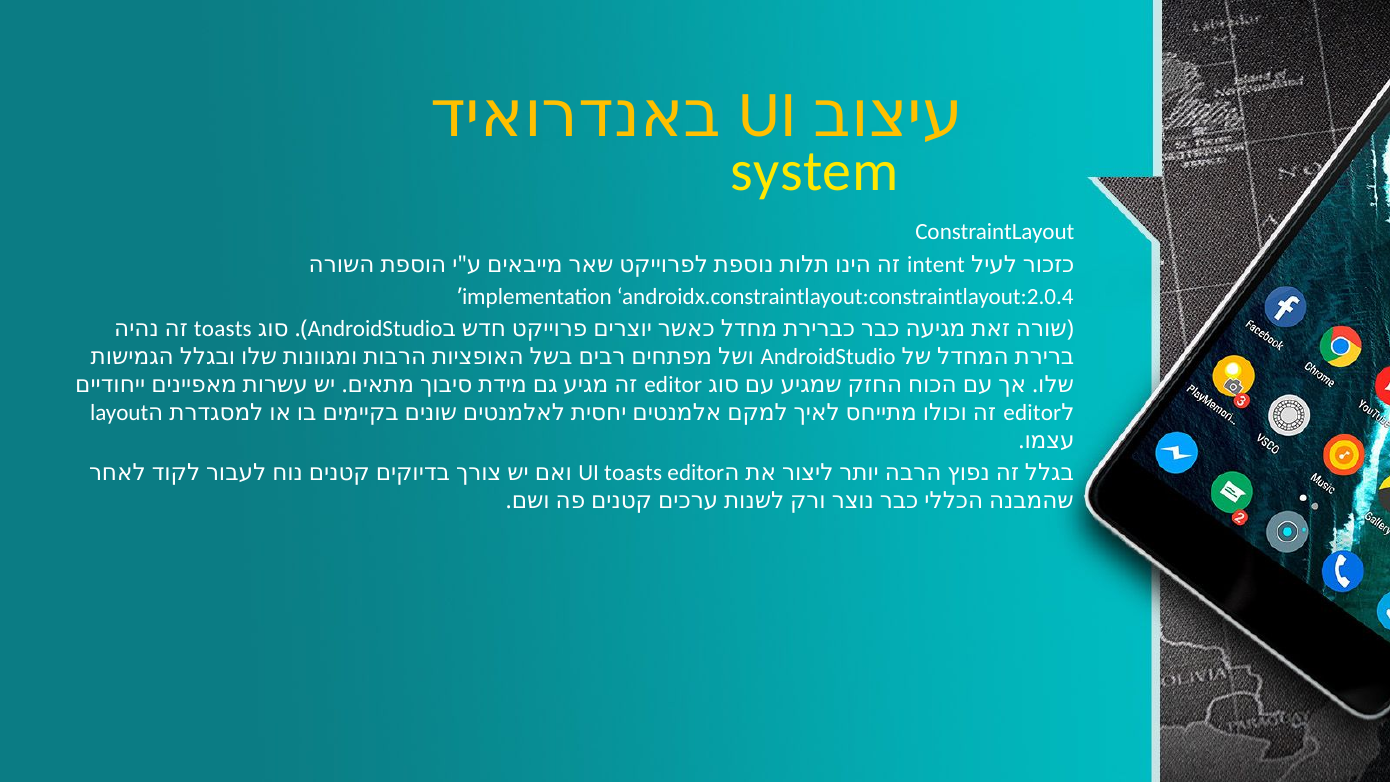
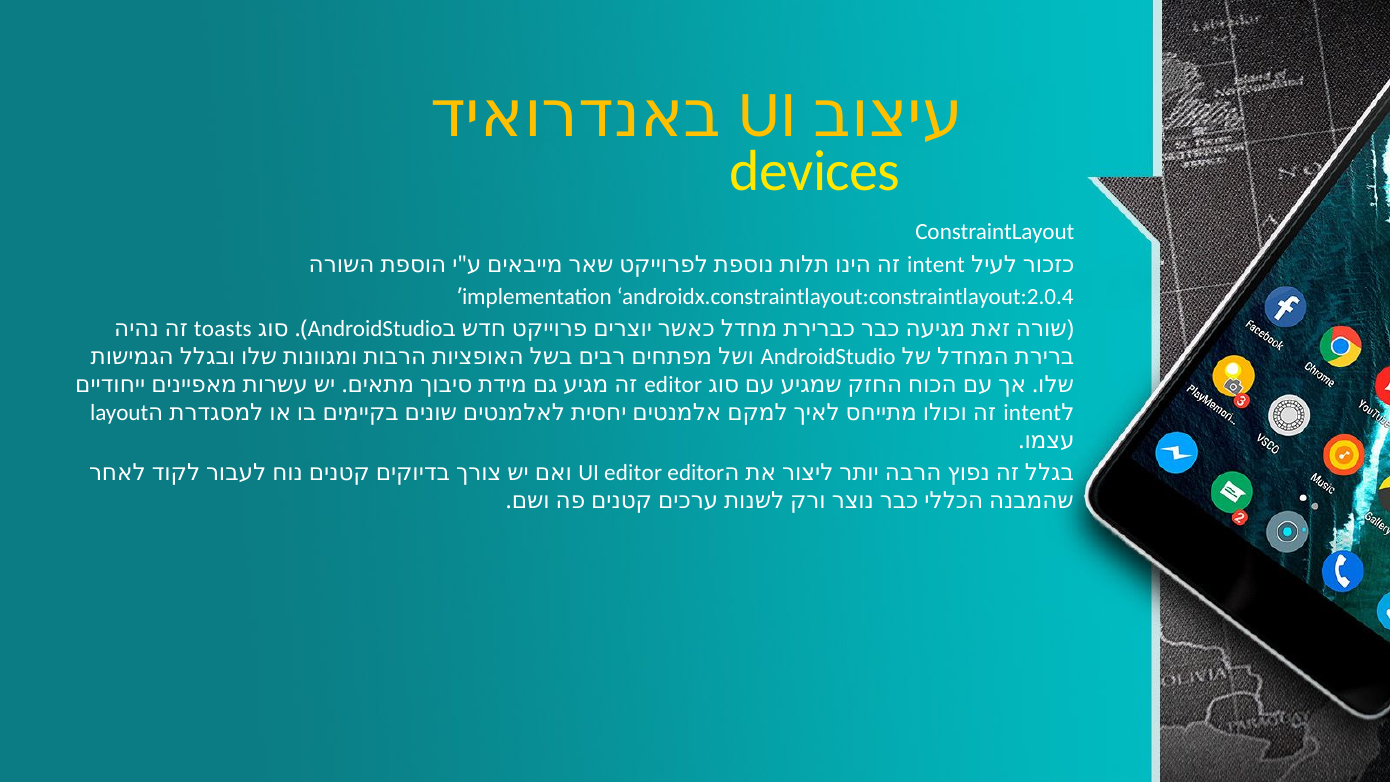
system: system -> devices (815, 172)
editor: editor -> intent (1032, 413)
UI toasts: toasts -> editor (633, 473)
